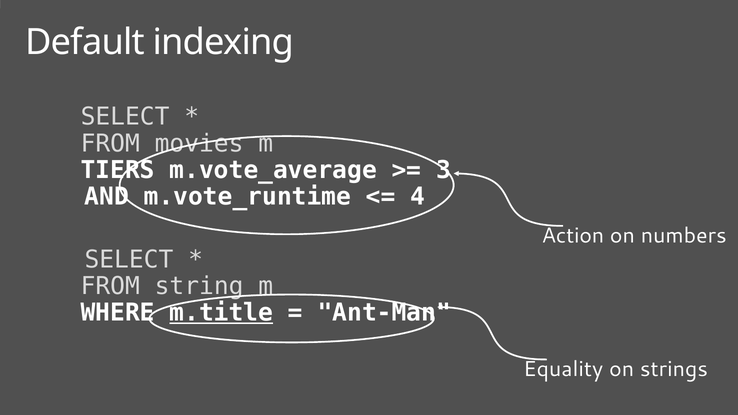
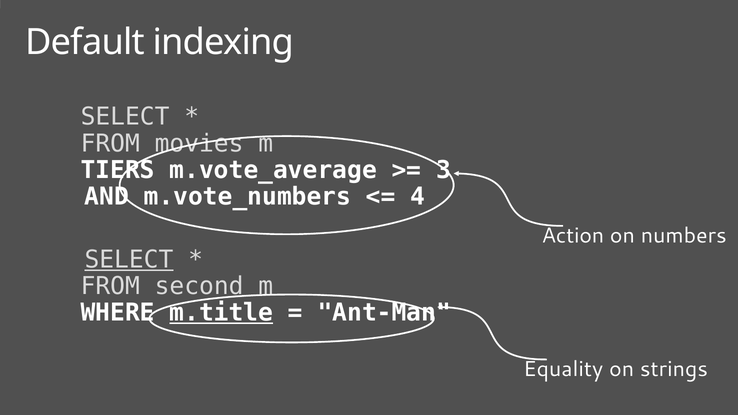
m.vote_runtime: m.vote_runtime -> m.vote_numbers (247, 197)
SELECT underline: none -> present (129, 260)
string: string -> second (199, 286)
